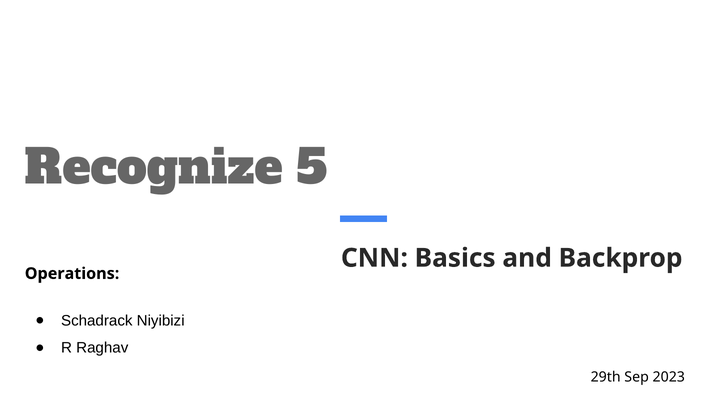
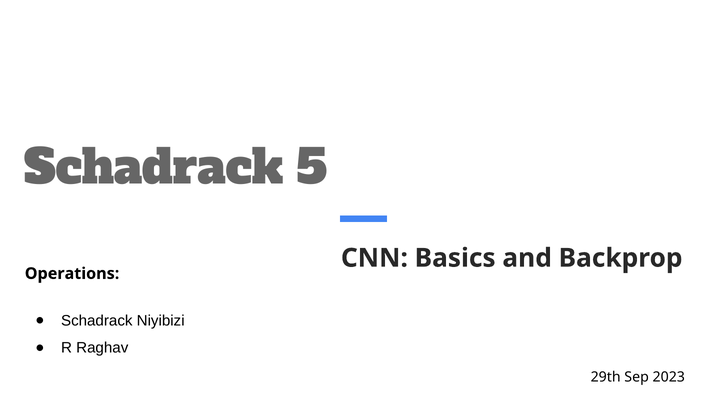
Recognize: Recognize -> Schadrack (154, 168)
